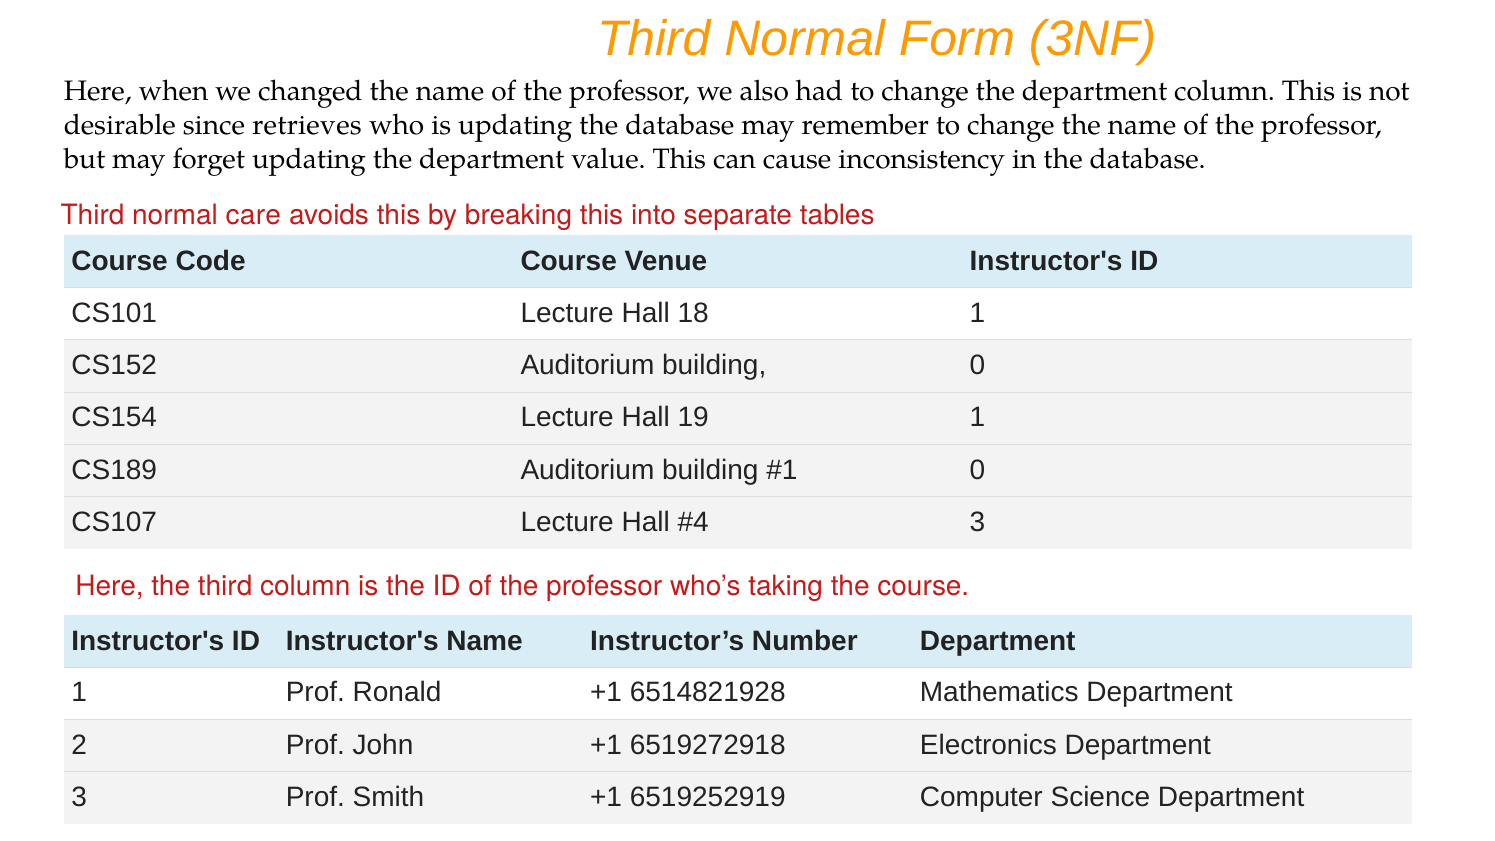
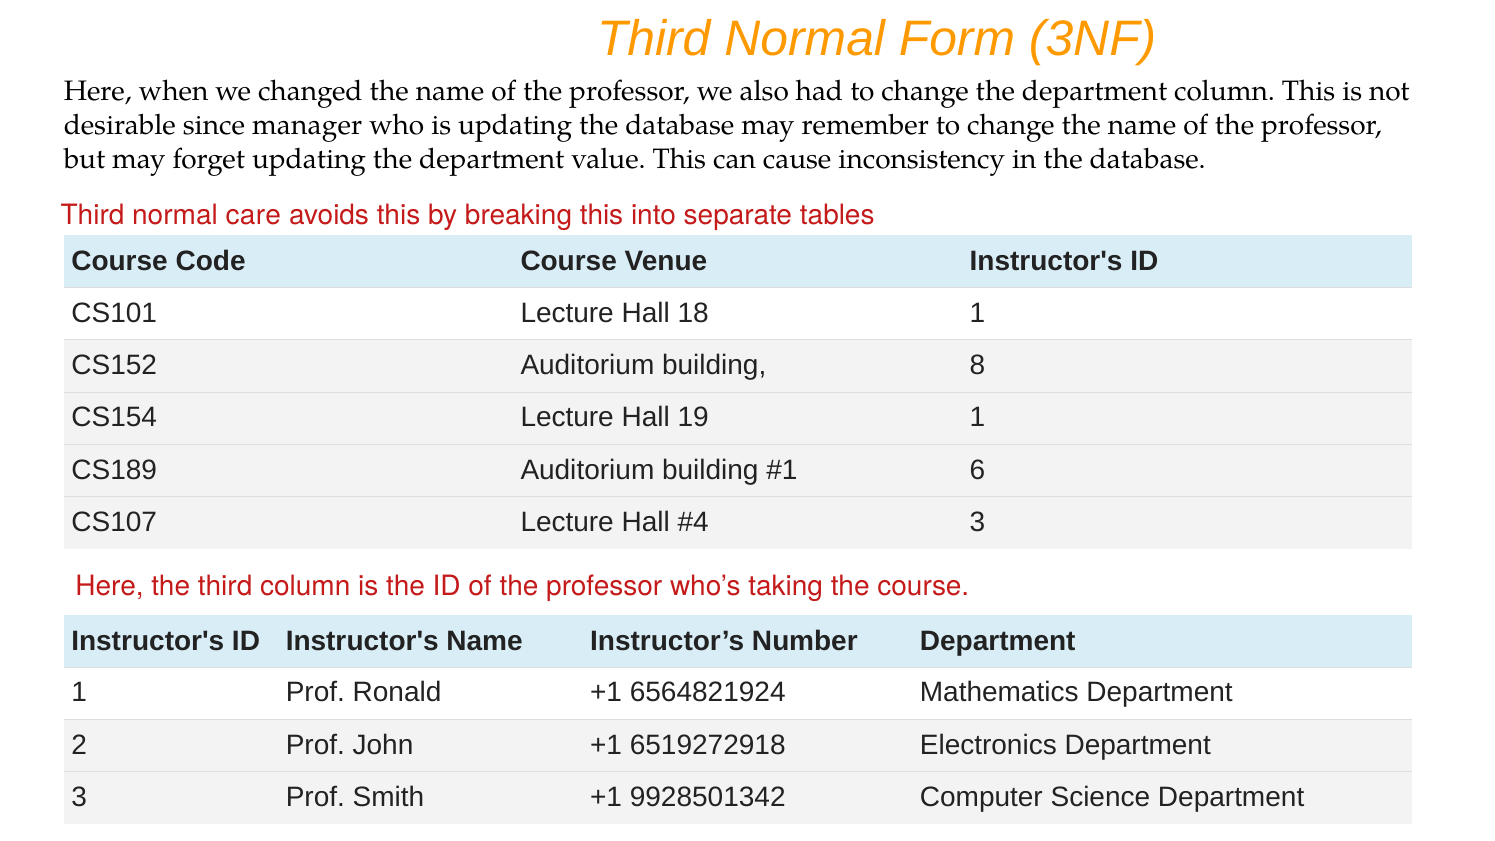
retrieves: retrieves -> manager (307, 125)
building 0: 0 -> 8 (977, 365)
0: 0 -> 6 (977, 470)
6514821928: 6514821928 -> 6564821924 (708, 692)
6519252919: 6519252919 -> 9928501342 (708, 797)
